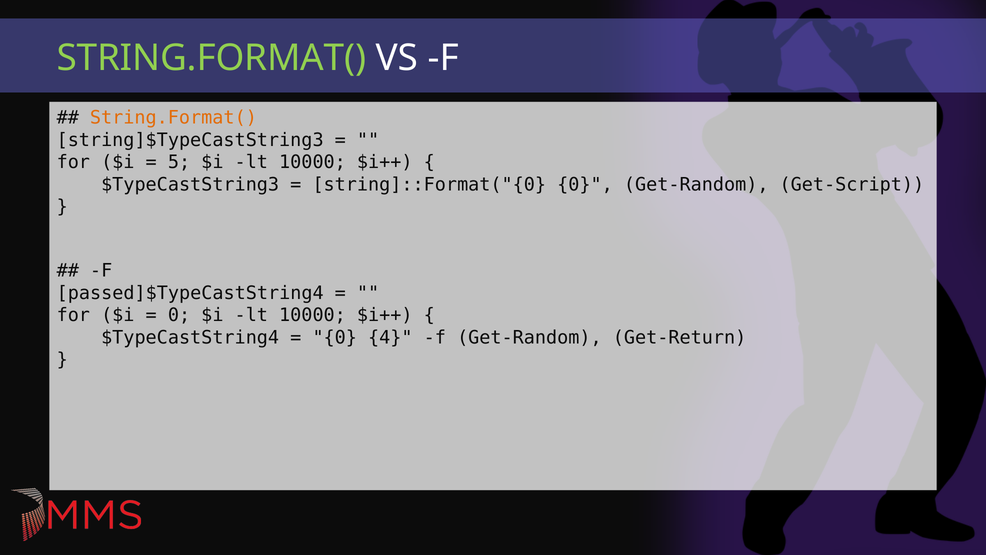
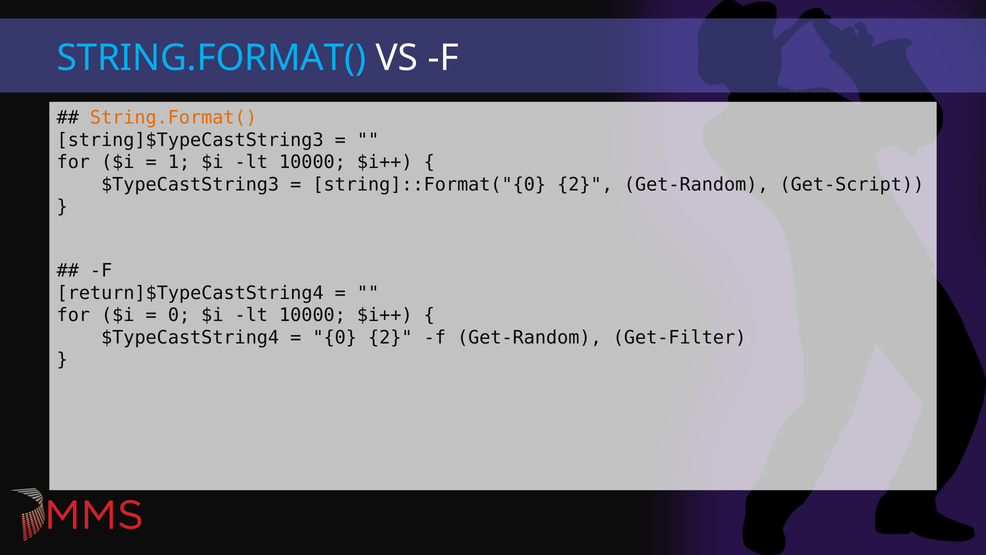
STRING.FORMAT( colour: light green -> light blue (211, 58)
5: 5 -> 1 (179, 162)
string]::Format("{0 0: 0 -> 2 (585, 184)
passed]$TypeCastString4: passed]$TypeCastString4 -> return]$TypeCastString4 (190, 293)
0 4: 4 -> 2 (390, 337)
Get-Return: Get-Return -> Get-Filter (680, 337)
